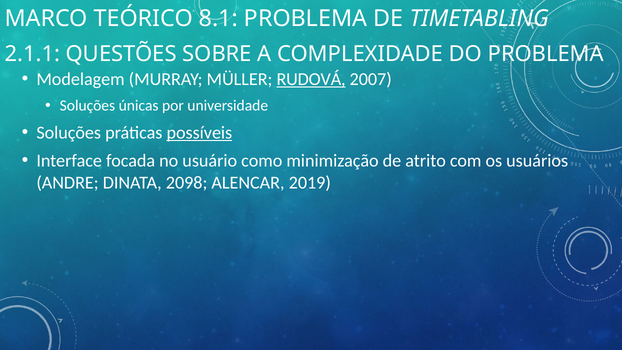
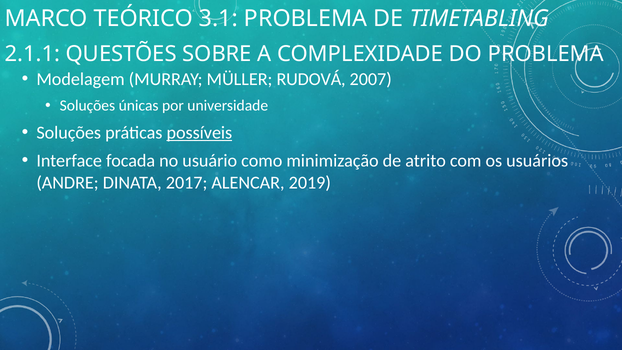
8.1: 8.1 -> 3.1 (218, 19)
RUDOVÁ underline: present -> none (311, 79)
2098: 2098 -> 2017 (187, 182)
